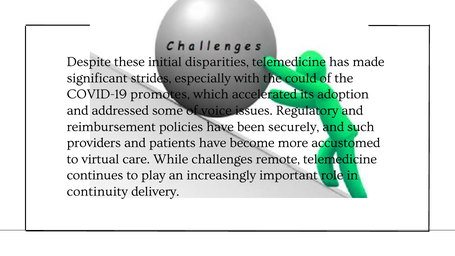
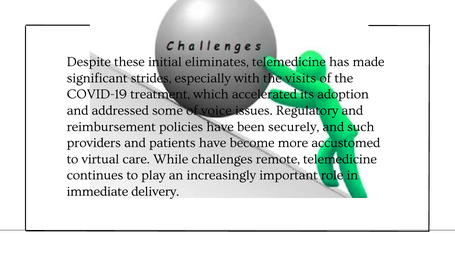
disparities: disparities -> eliminates (217, 62)
could: could -> visits (301, 78)
promotes: promotes -> treatment (160, 94)
continuity: continuity -> immediate (97, 191)
